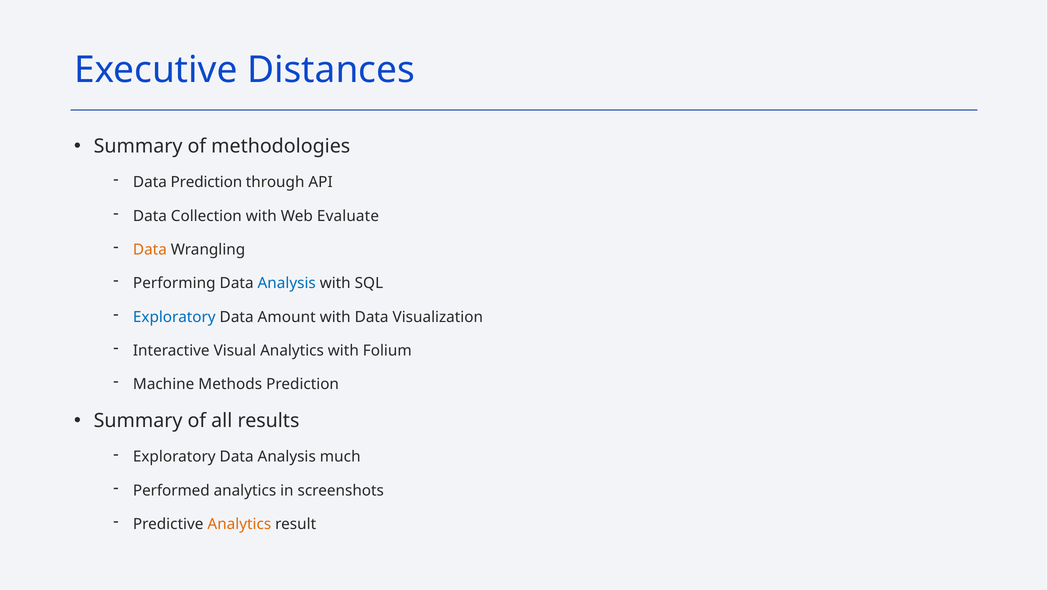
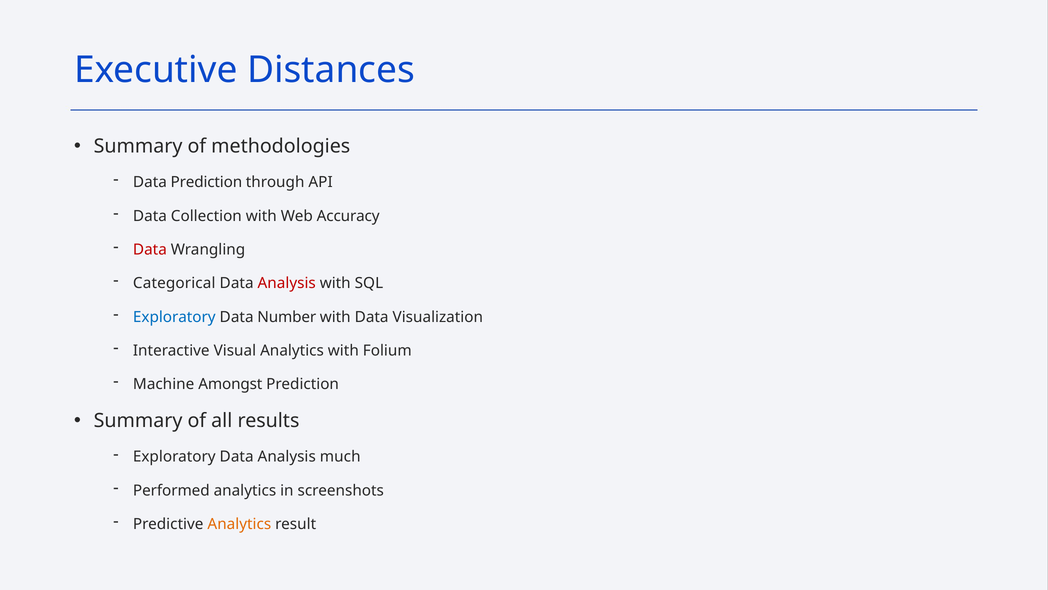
Evaluate: Evaluate -> Accuracy (348, 216)
Data colour: orange -> red (150, 249)
Performing: Performing -> Categorical (174, 283)
Analysis colour: blue -> red (287, 283)
Amount: Amount -> Number (287, 317)
Methods: Methods -> Amongst (230, 384)
